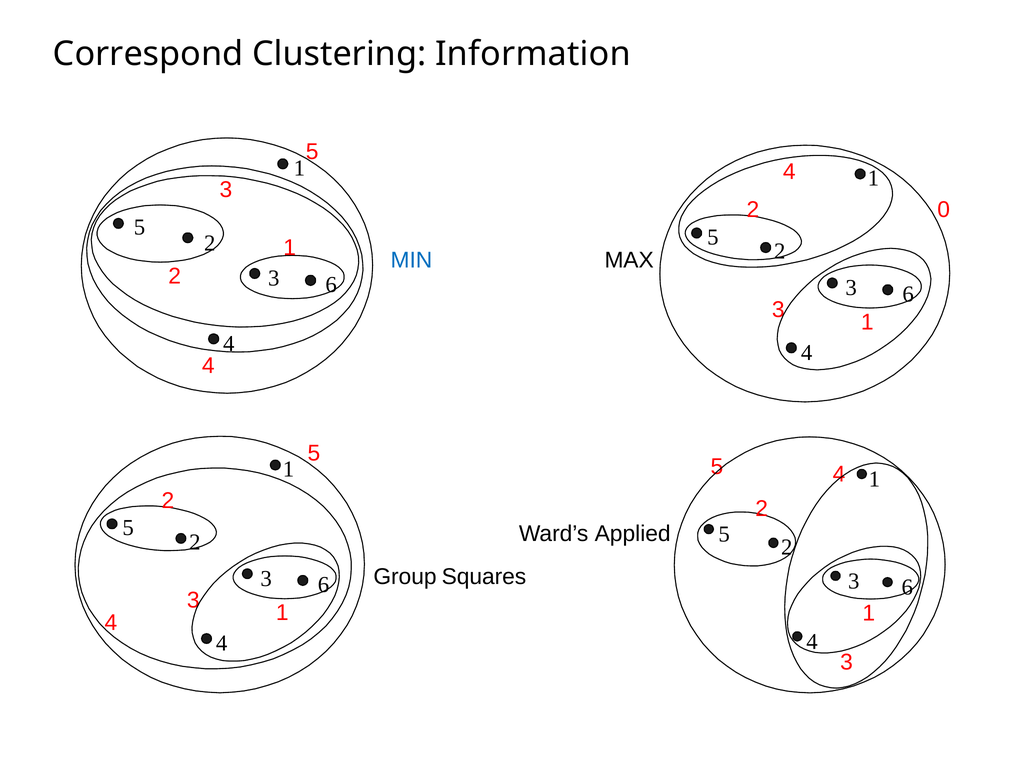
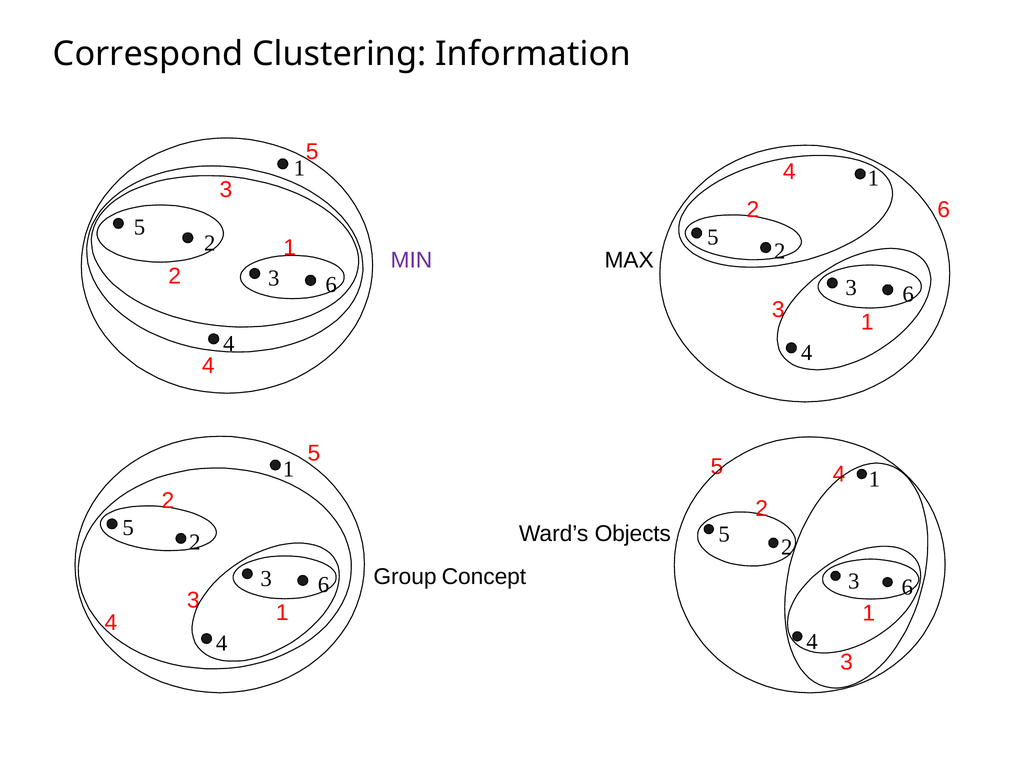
2 0: 0 -> 6 (944, 210)
MIN colour: blue -> purple (411, 260)
Applied: Applied -> Objects (633, 534)
Squares: Squares -> Concept (484, 577)
